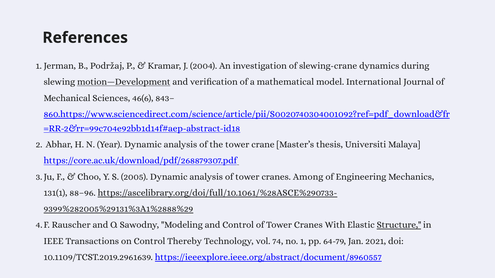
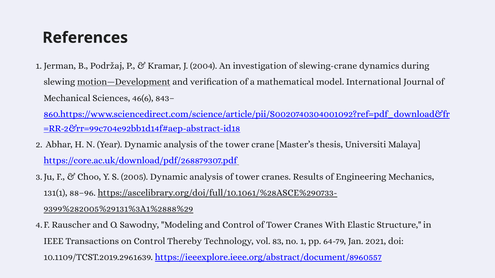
Among: Among -> Results (308, 177)
Structure underline: present -> none (399, 225)
74: 74 -> 83 (278, 241)
